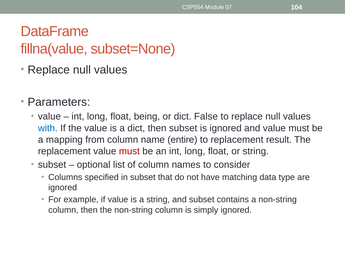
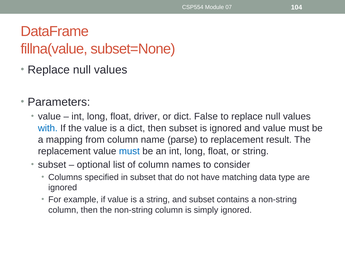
being: being -> driver (147, 116)
entire: entire -> parse (182, 139)
must colour: red -> blue (129, 151)
